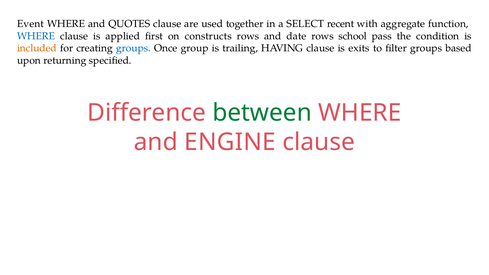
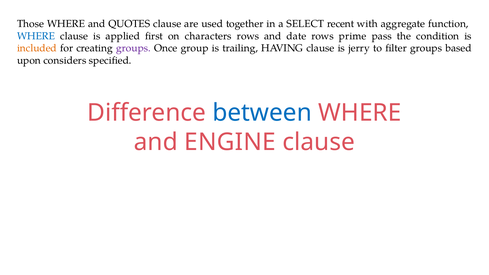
Event: Event -> Those (31, 24)
constructs: constructs -> characters (208, 36)
school: school -> prime (353, 36)
groups colour: blue -> purple (133, 48)
exits: exits -> jerry (359, 48)
returning: returning -> considers (65, 60)
between colour: green -> blue (262, 113)
